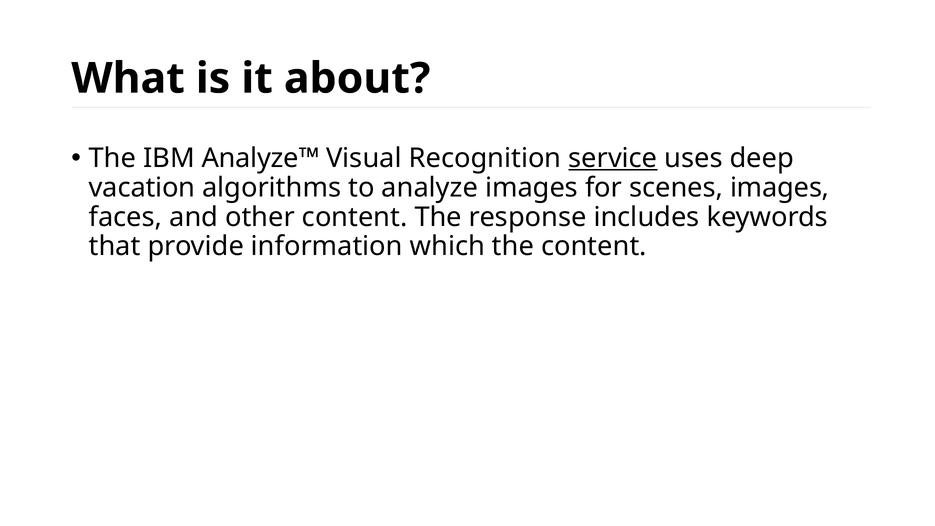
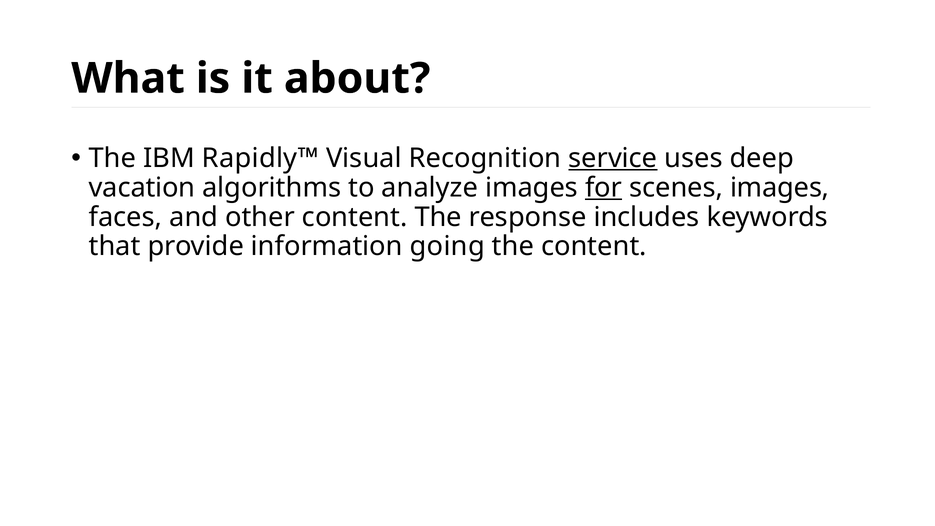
Analyze™: Analyze™ -> Rapidly™ (260, 158)
for underline: none -> present (604, 188)
which: which -> going (447, 246)
